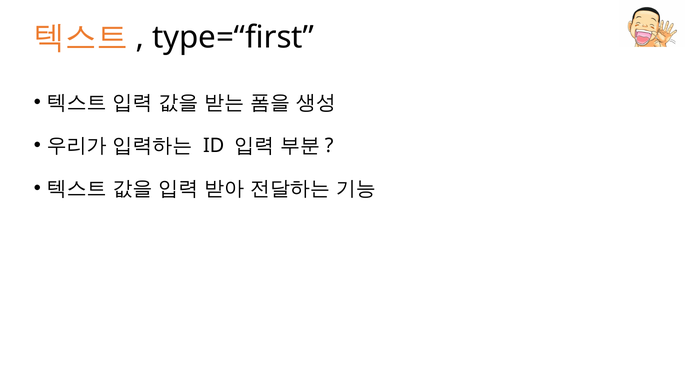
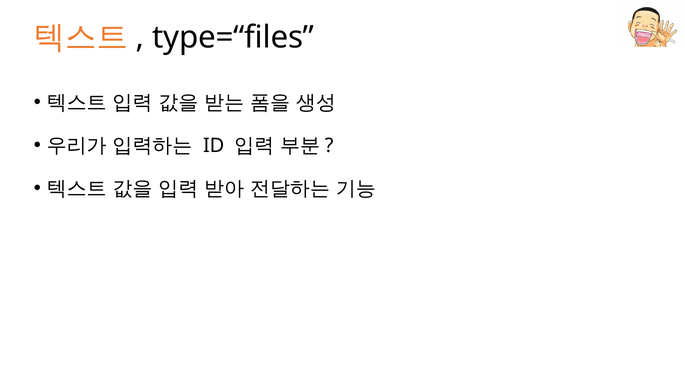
type=“first: type=“first -> type=“files (233, 37)
